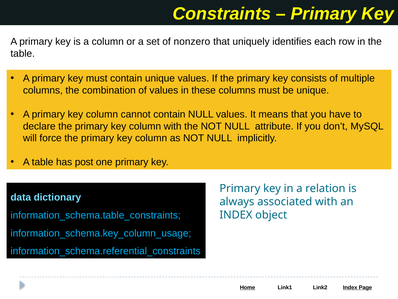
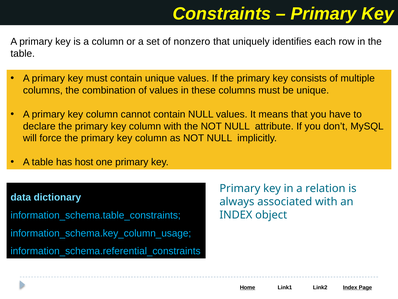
post: post -> host (84, 162)
